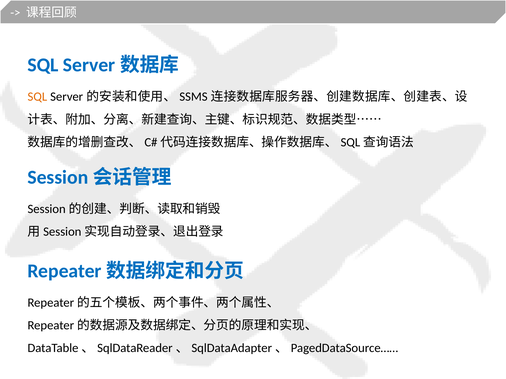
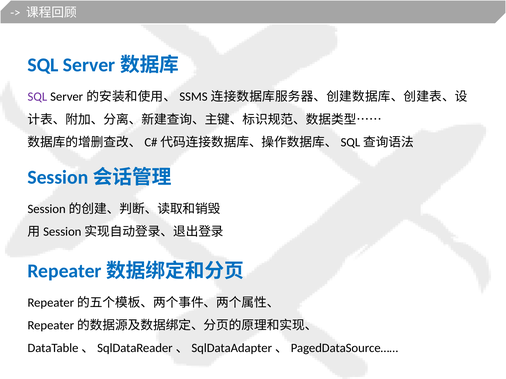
SQL colour: orange -> purple (37, 97)
